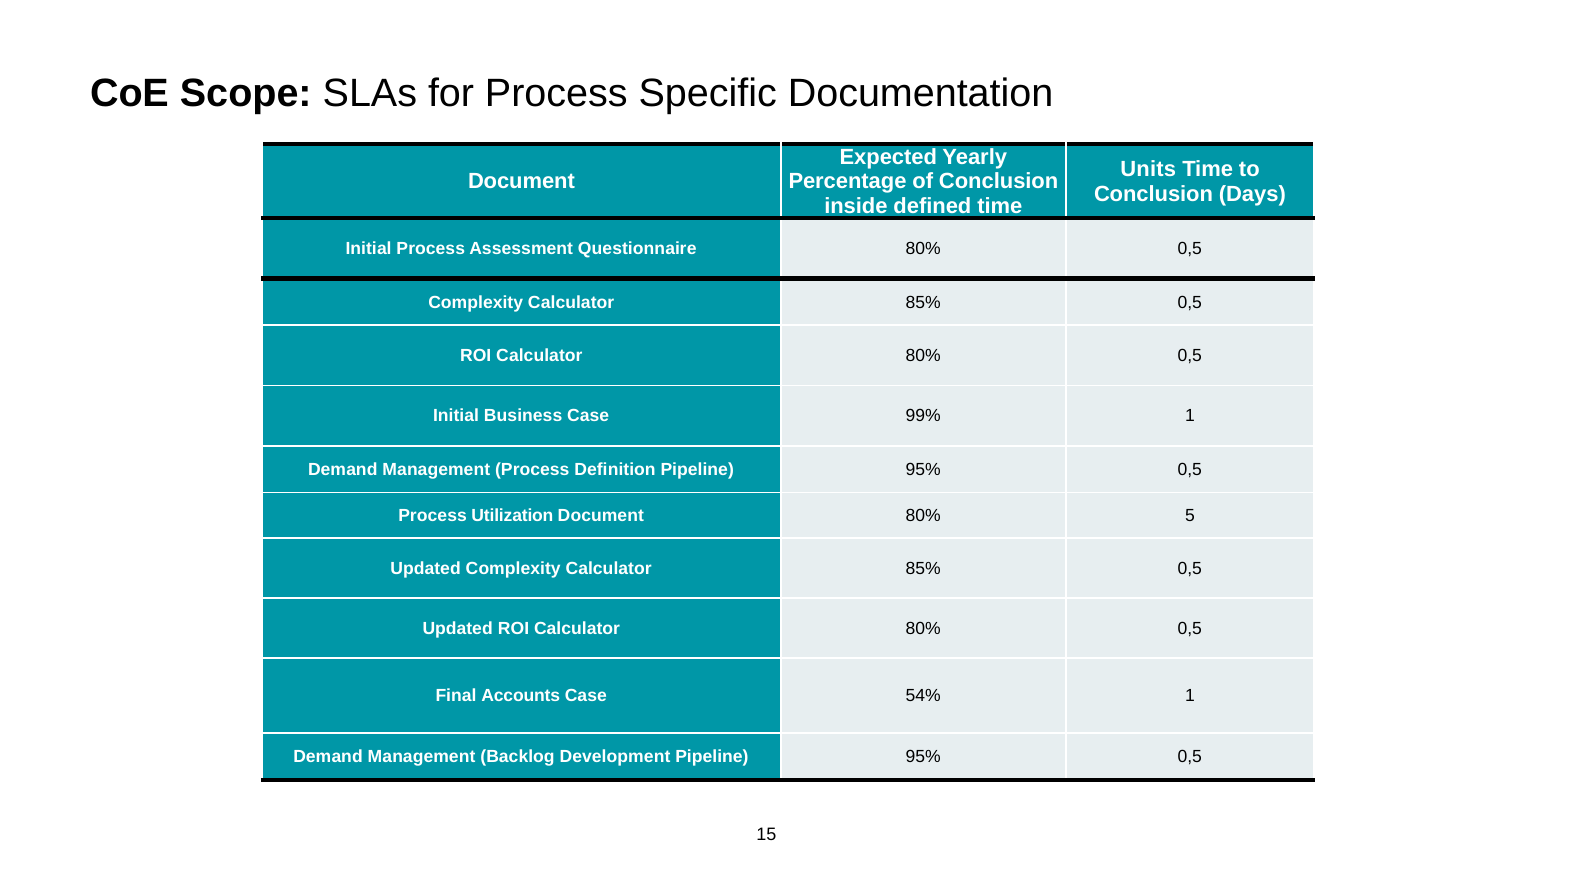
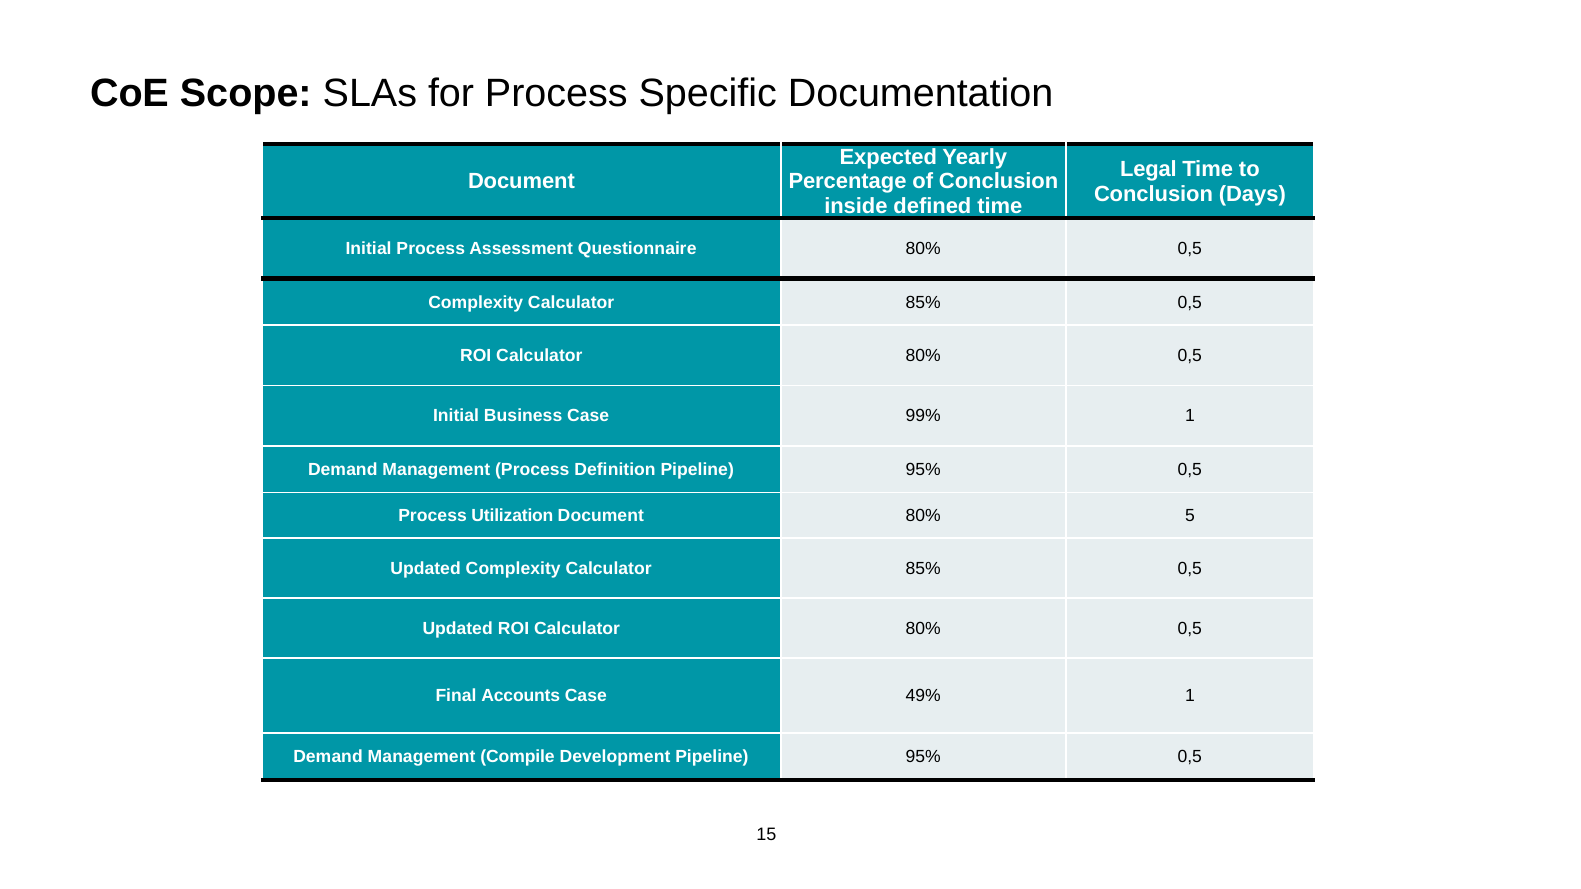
Units: Units -> Legal (1148, 169)
54%: 54% -> 49% (923, 696)
Backlog: Backlog -> Compile (518, 757)
